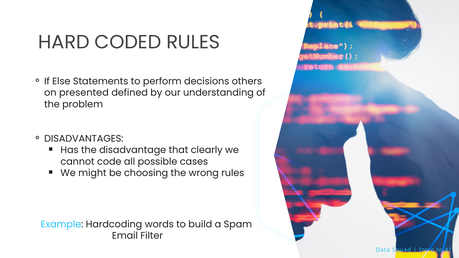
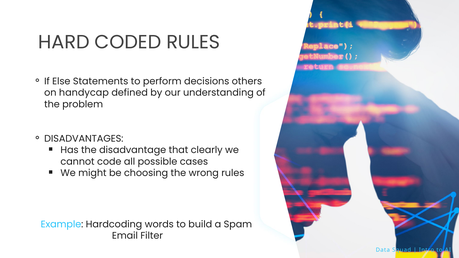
presented: presented -> handycap (84, 93)
